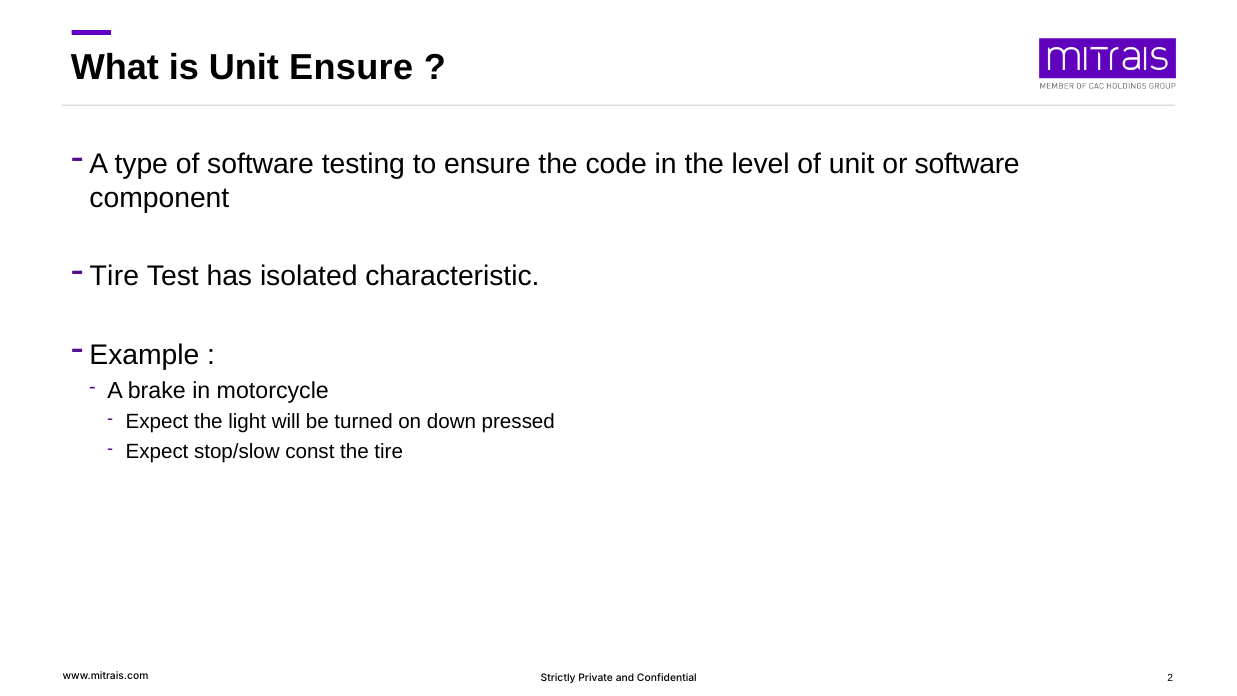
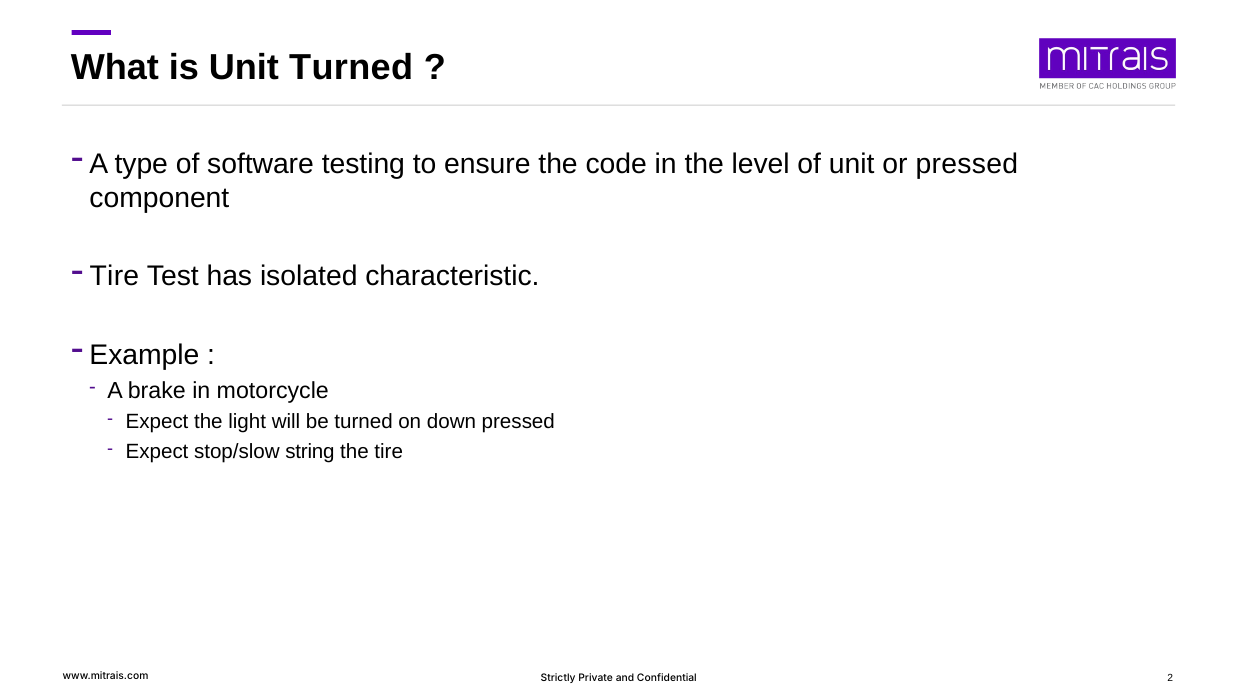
Unit Ensure: Ensure -> Turned (351, 67)
or software: software -> pressed (967, 164)
const: const -> string (310, 451)
